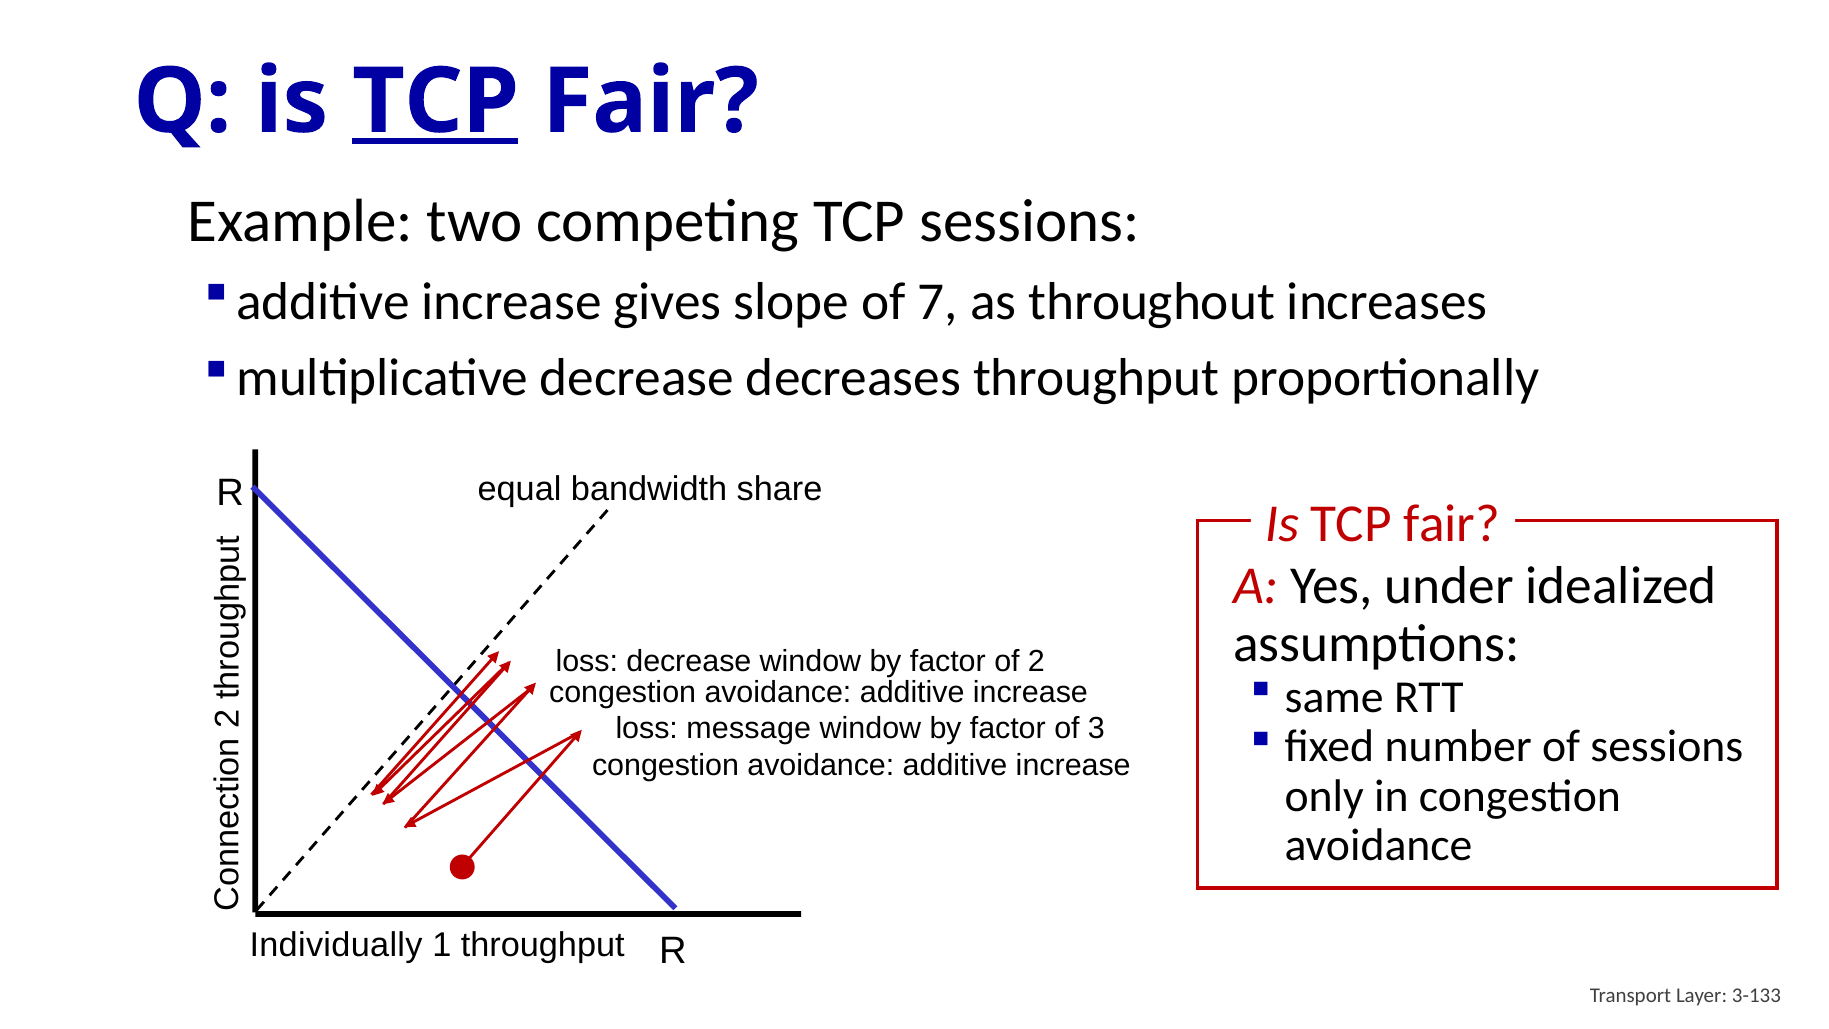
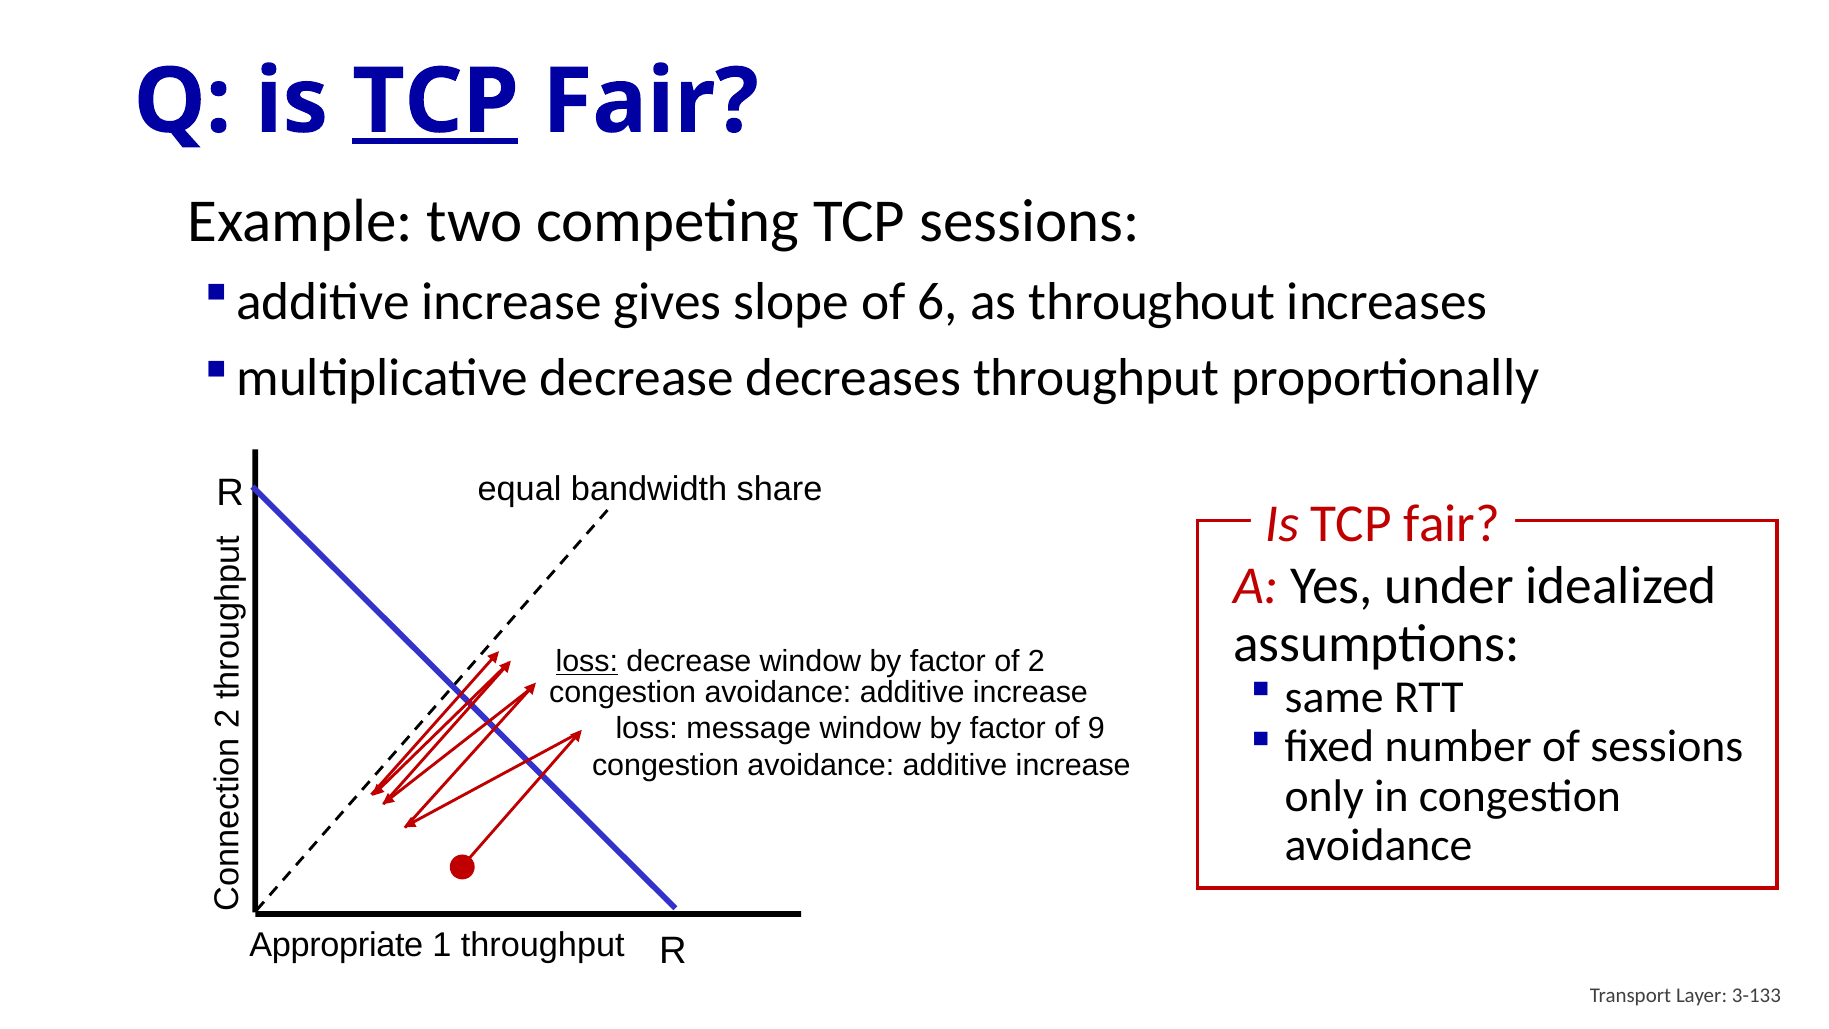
7: 7 -> 6 (938, 302)
loss underline: none -> present (587, 661)
3: 3 -> 9 (1096, 729)
Individually: Individually -> Appropriate (336, 945)
